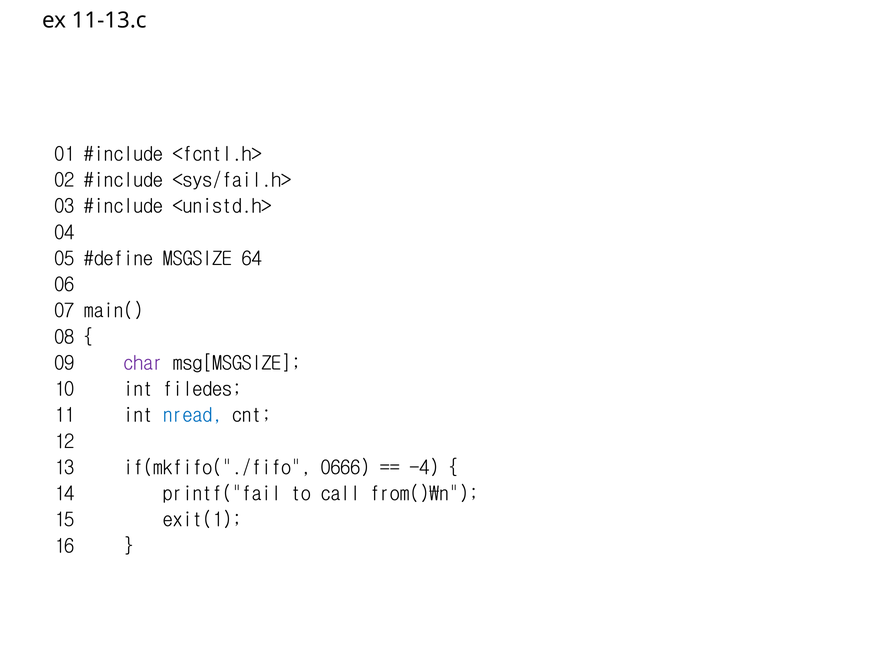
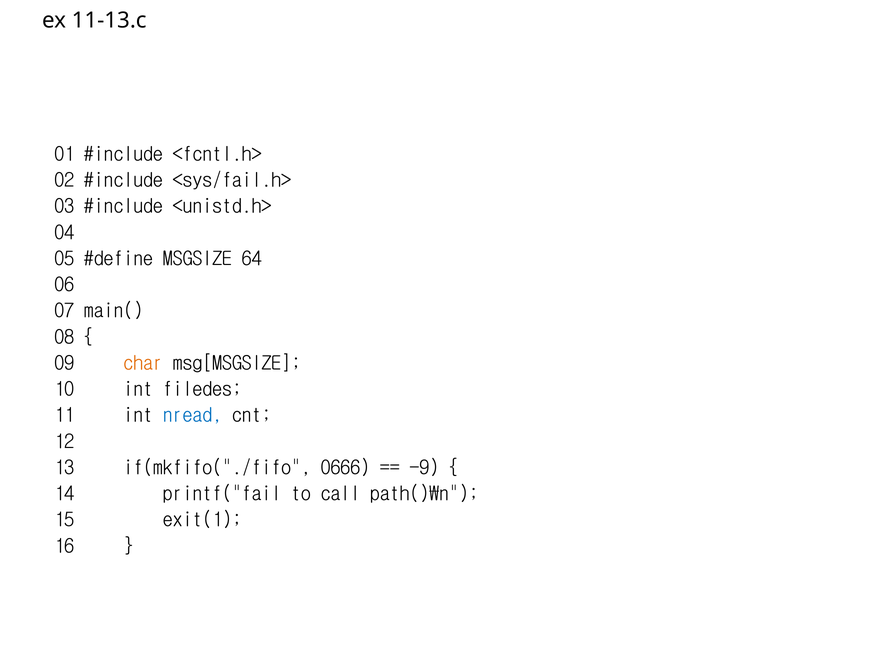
char colour: purple -> orange (143, 363)
-4: -4 -> -9 (424, 468)
from()\n: from()\n -> path()\n (424, 494)
